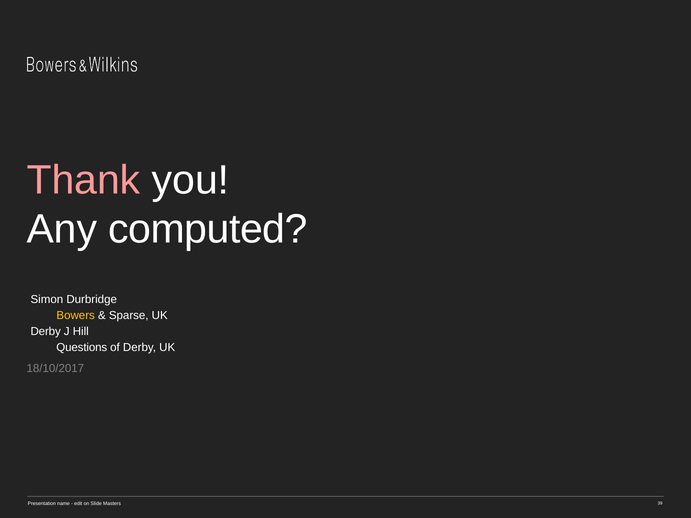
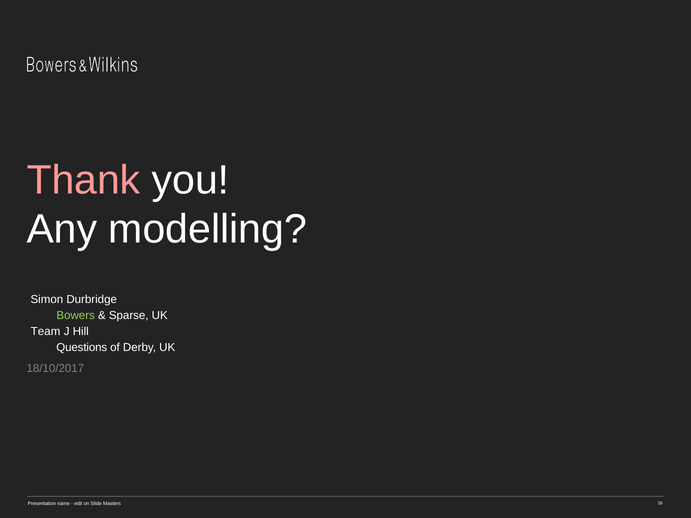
computed: computed -> modelling (208, 229)
Bowers colour: yellow -> light green (76, 316)
Derby: Derby -> Team (46, 332)
